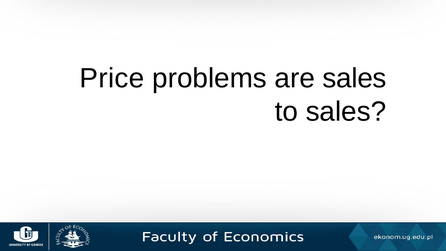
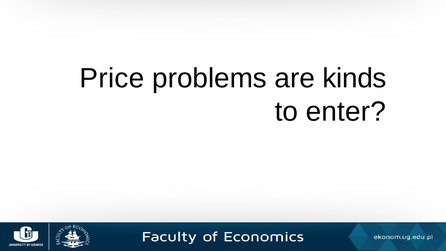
are sales: sales -> kinds (355, 78)
to sales: sales -> enter (346, 112)
